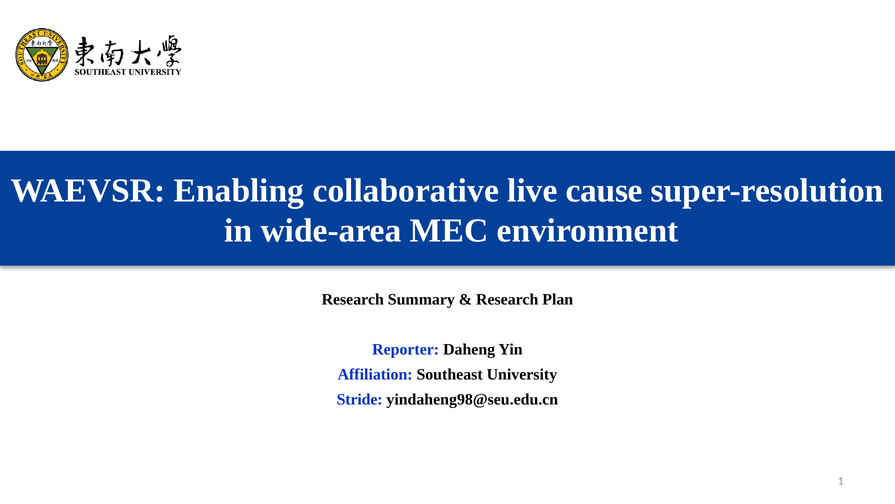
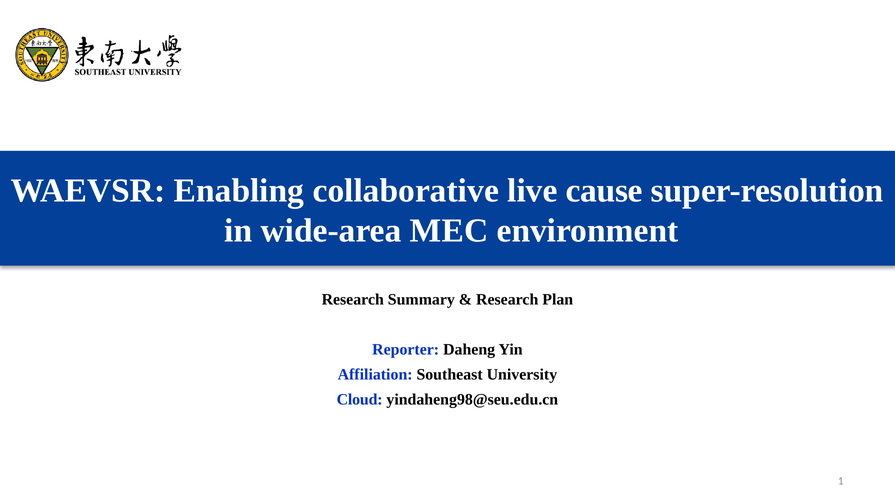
Stride: Stride -> Cloud (360, 399)
